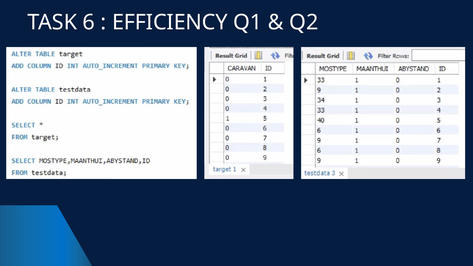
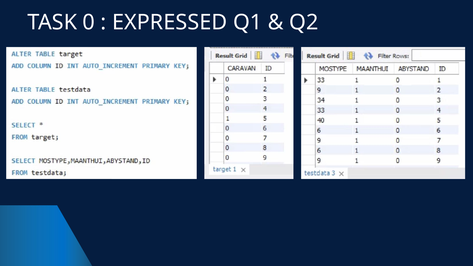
6: 6 -> 0 (89, 22)
EFFICIENCY: EFFICIENCY -> EXPRESSED (170, 22)
